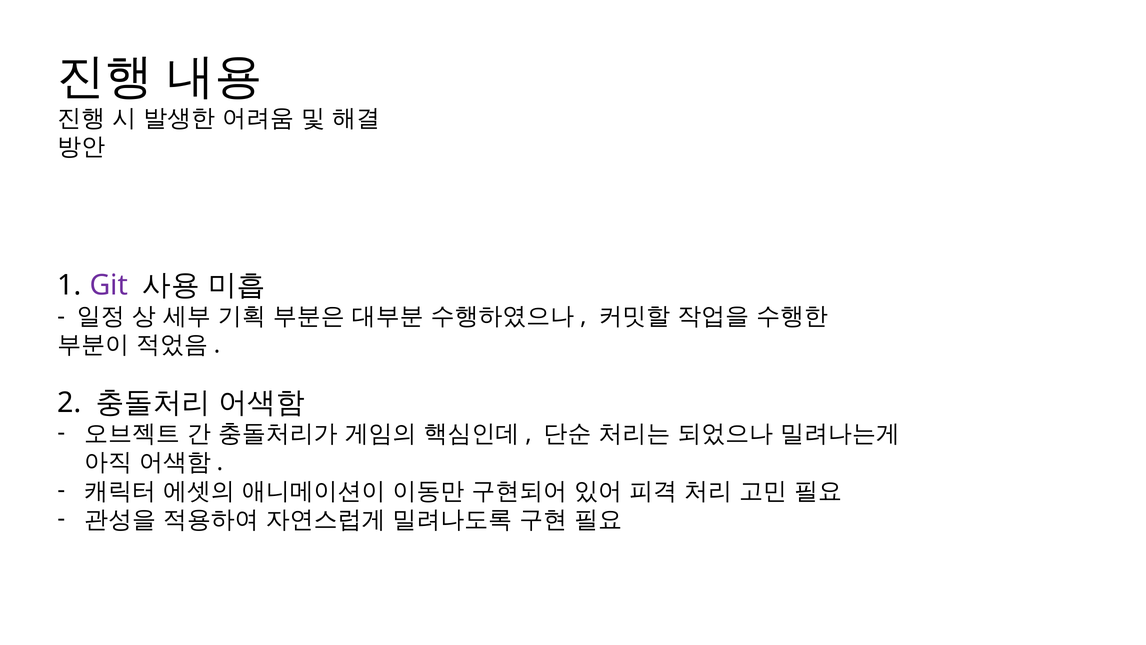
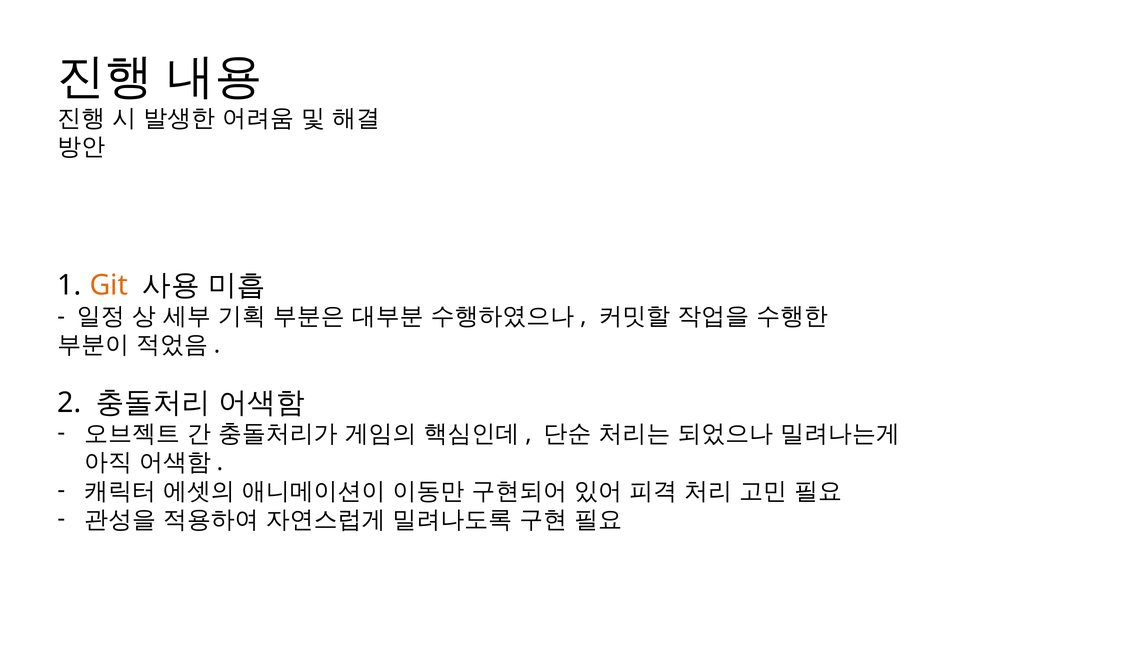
Git colour: purple -> orange (109, 285)
